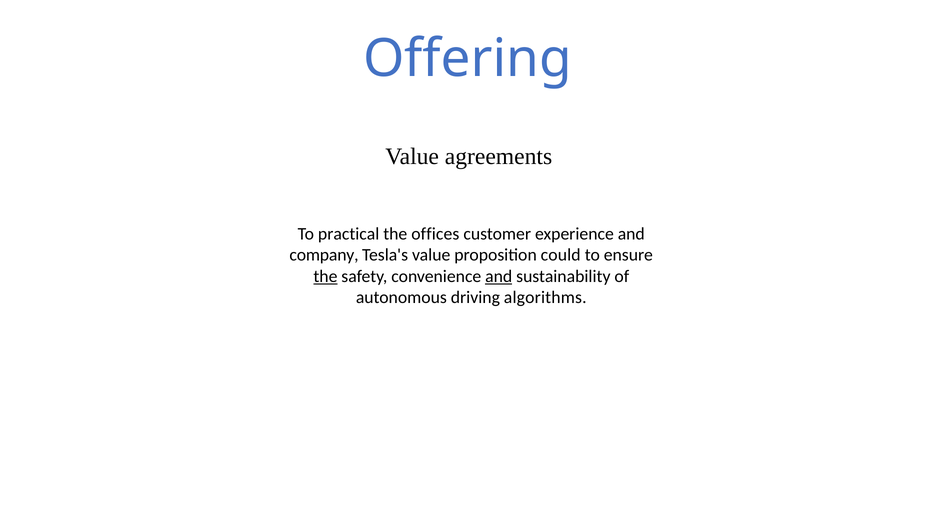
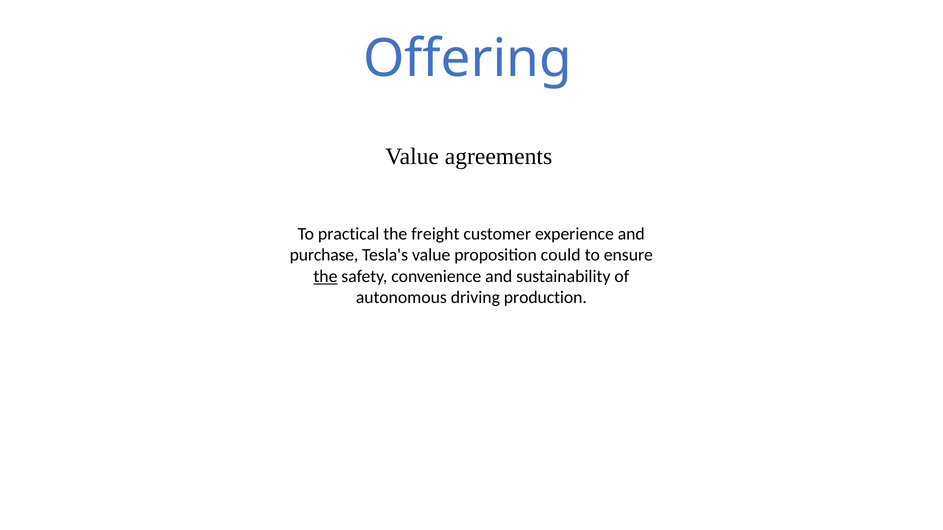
offices: offices -> freight (435, 234)
company: company -> purchase (324, 255)
and underline: present -> none (499, 277)
algorithms: algorithms -> production (545, 298)
